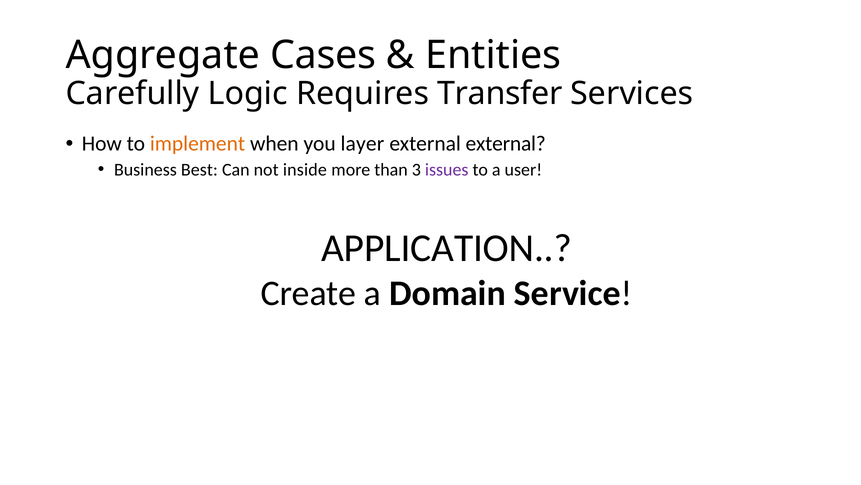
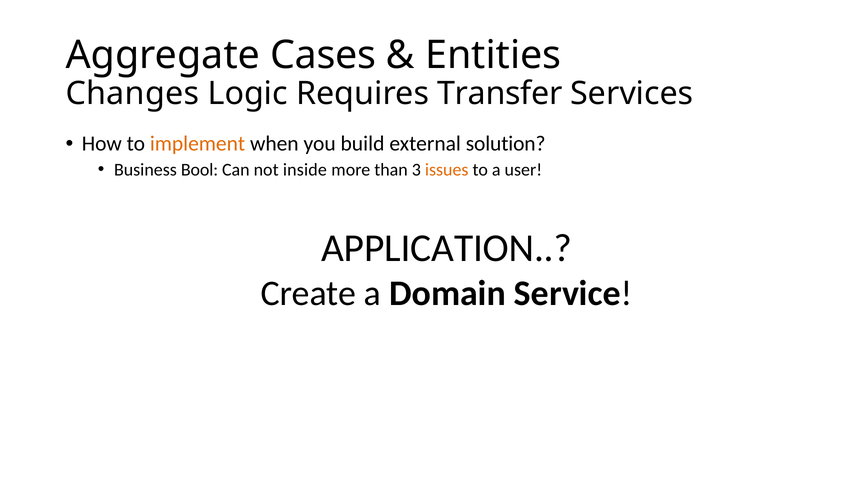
Carefully: Carefully -> Changes (132, 94)
layer: layer -> build (362, 144)
external external: external -> solution (506, 144)
Best: Best -> Bool (199, 169)
issues colour: purple -> orange (447, 169)
